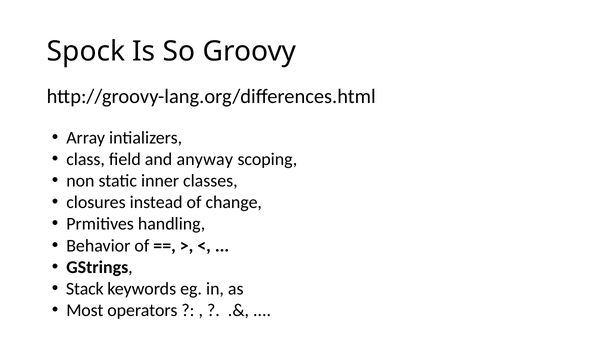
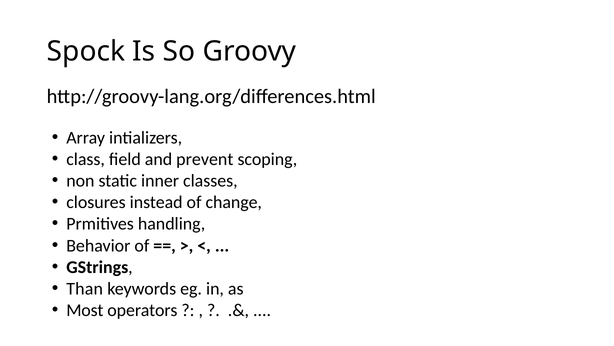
anyway: anyway -> prevent (205, 159)
Stack: Stack -> Than (85, 288)
